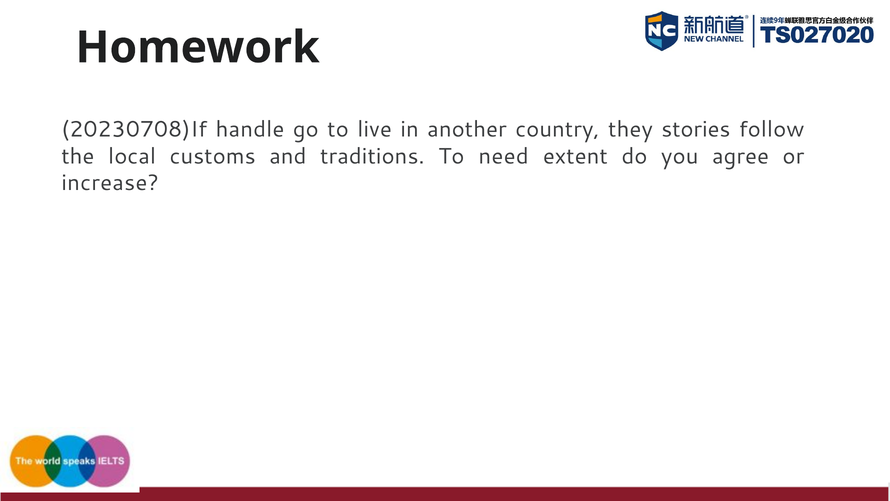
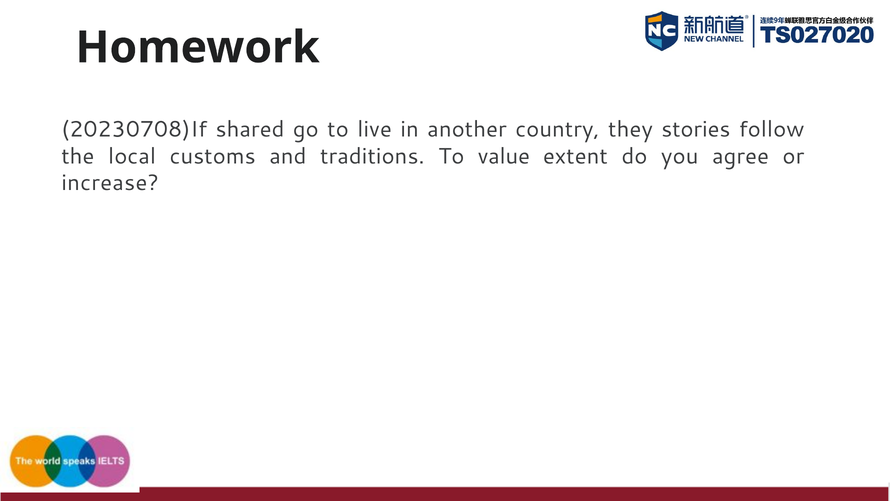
handle: handle -> shared (250, 129)
need: need -> value (504, 156)
